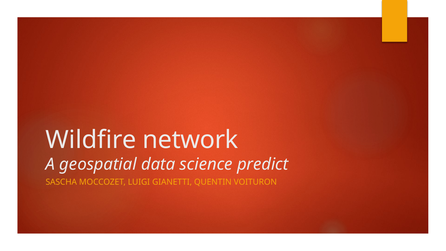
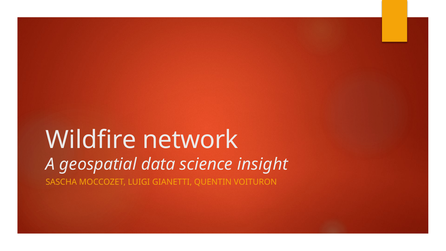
predict: predict -> insight (263, 164)
